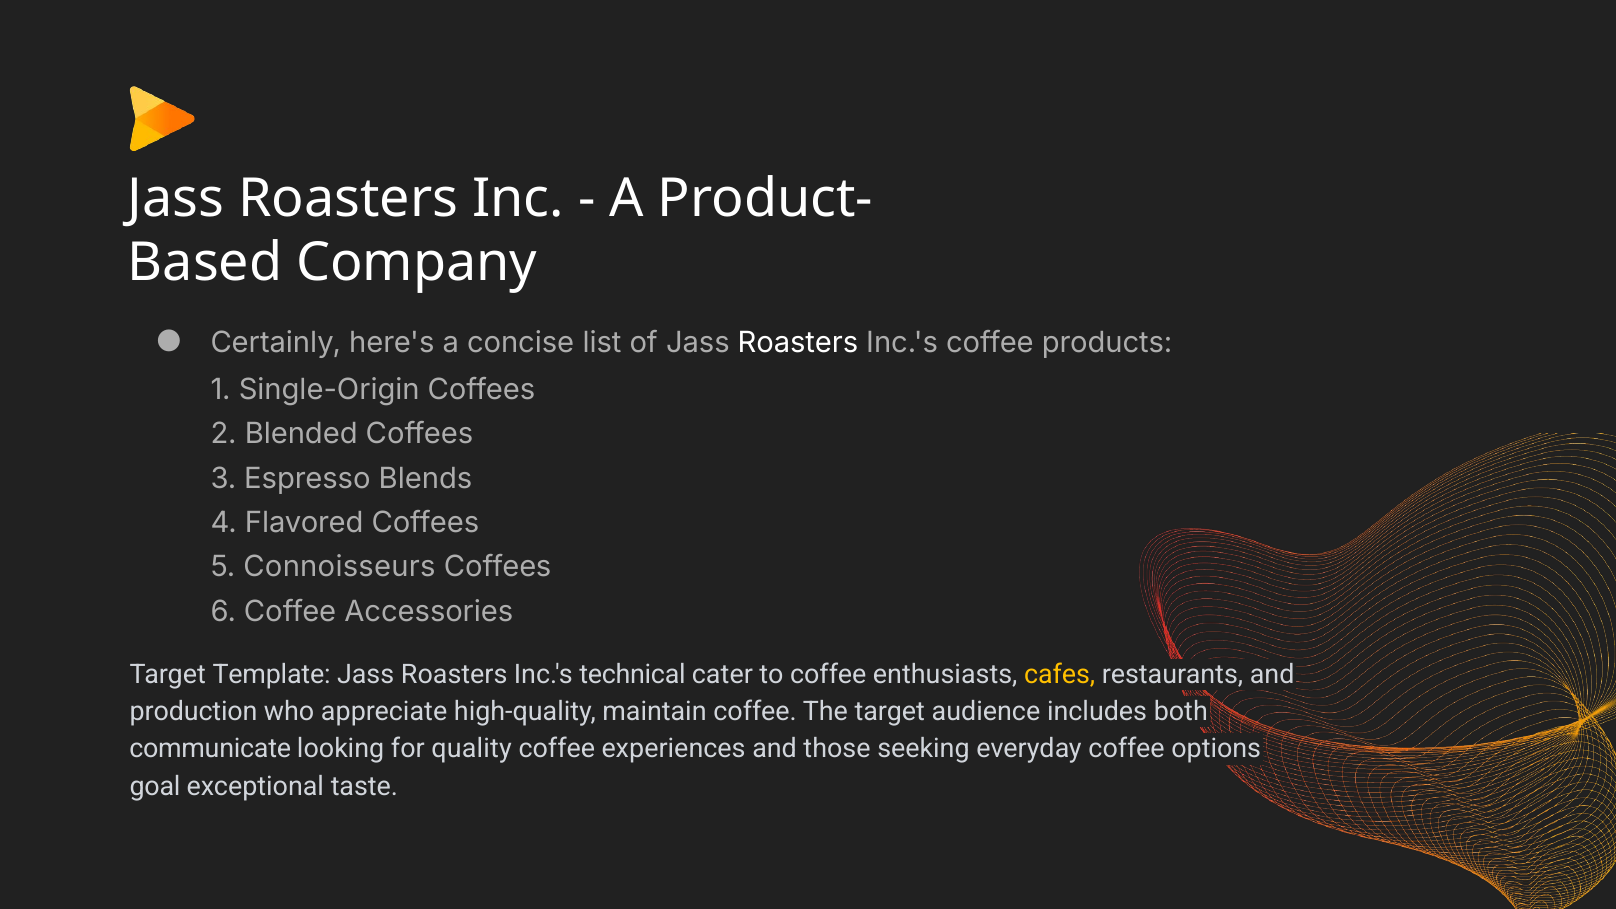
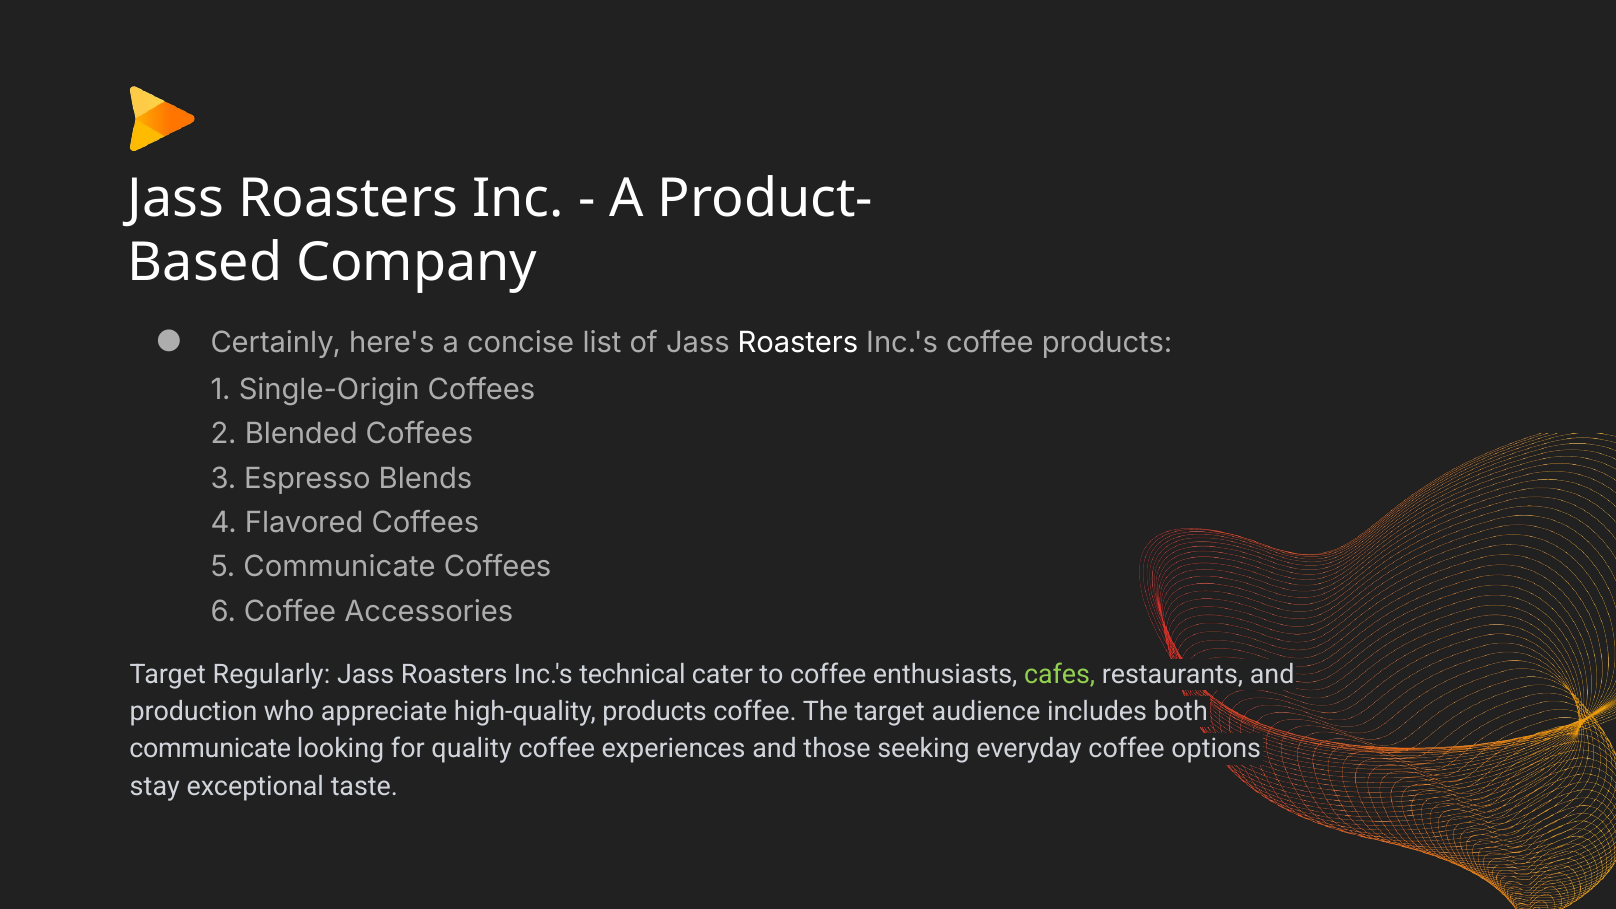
5 Connoisseurs: Connoisseurs -> Communicate (340, 567)
Template: Template -> Regularly (271, 675)
cafes colour: yellow -> light green (1060, 675)
high-quality maintain: maintain -> products (655, 712)
goal: goal -> stay (155, 786)
